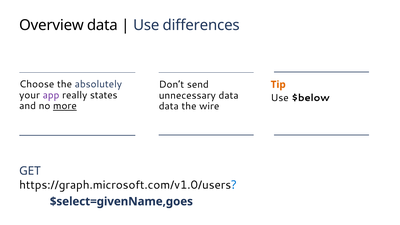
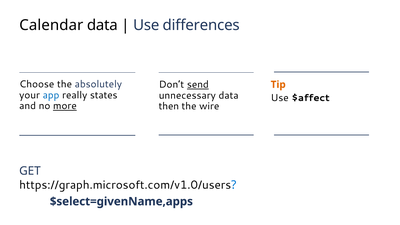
Overview: Overview -> Calendar (51, 25)
send underline: none -> present (198, 85)
app colour: purple -> blue (51, 95)
$below: $below -> $affect (311, 98)
data: data -> then (169, 106)
$select=givenName,goes: $select=givenName,goes -> $select=givenName,apps (121, 201)
